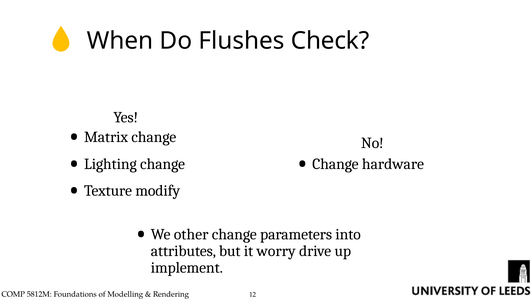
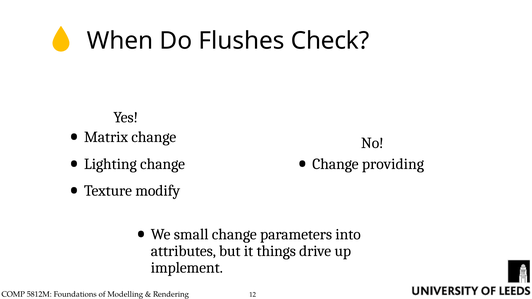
hardware: hardware -> providing (393, 164)
other: other -> small (191, 234)
worry: worry -> things (276, 251)
